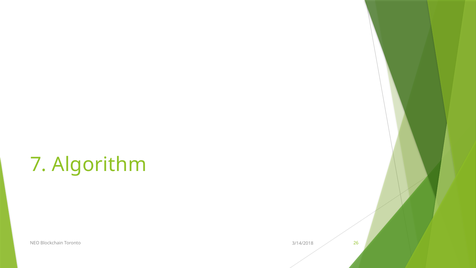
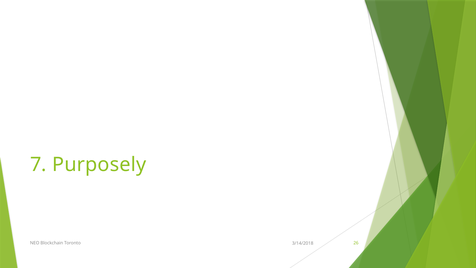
Algorithm: Algorithm -> Purposely (99, 164)
